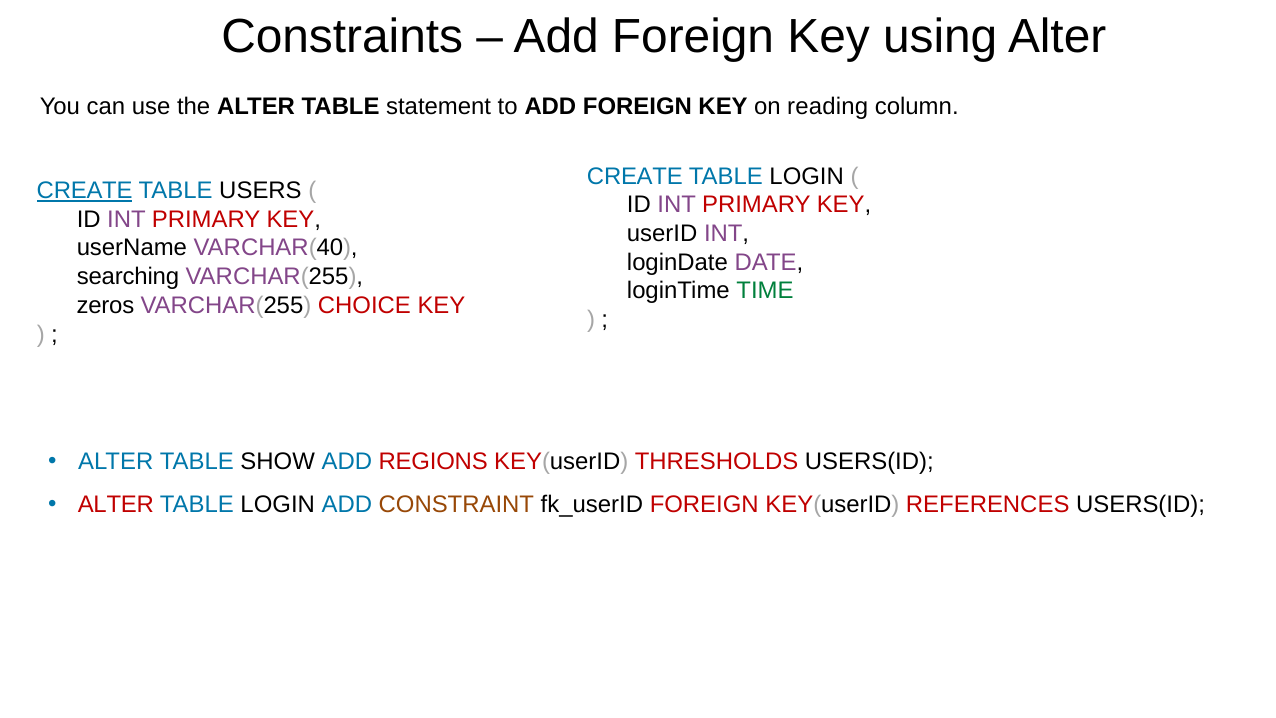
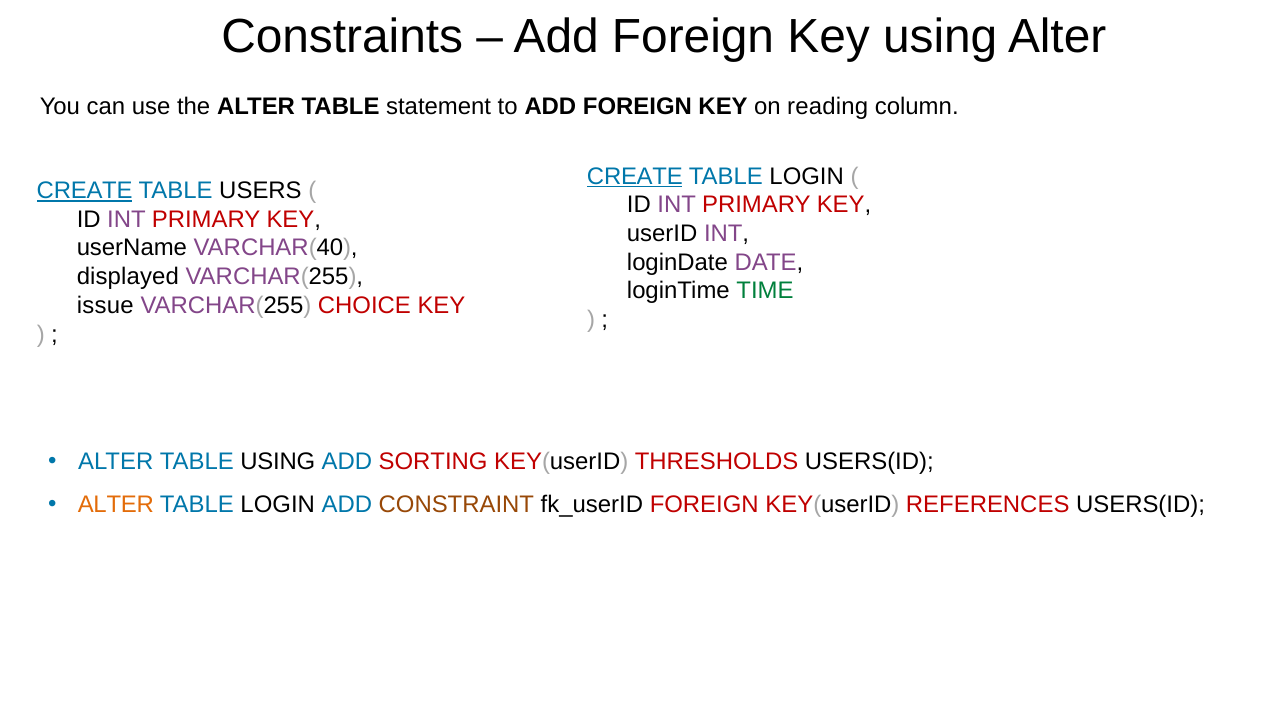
CREATE underline: none -> present (635, 176)
searching: searching -> displayed (128, 277)
zeros: zeros -> issue (105, 305)
TABLE SHOW: SHOW -> USING (278, 462)
REGIONS: REGIONS -> SORTING (433, 462)
ALTER colour: red -> orange (116, 505)
